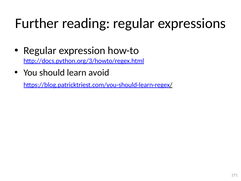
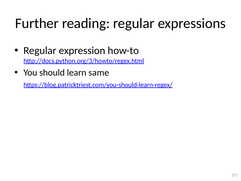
avoid: avoid -> same (99, 73)
